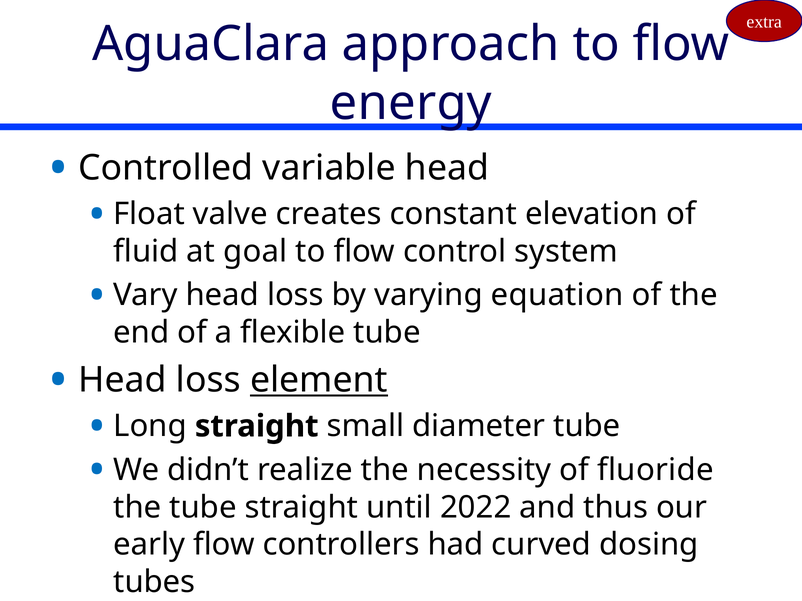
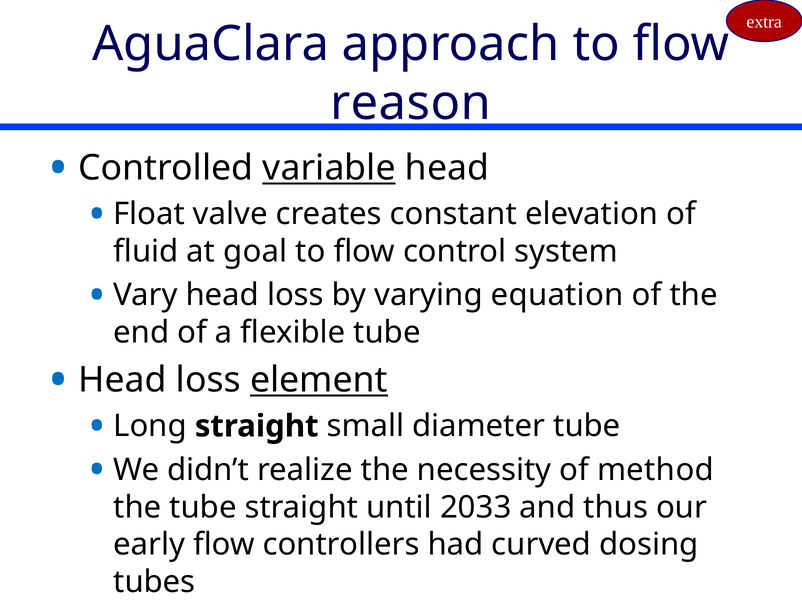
energy: energy -> reason (411, 103)
variable underline: none -> present (329, 168)
fluoride: fluoride -> method (655, 470)
2022: 2022 -> 2033 (476, 508)
